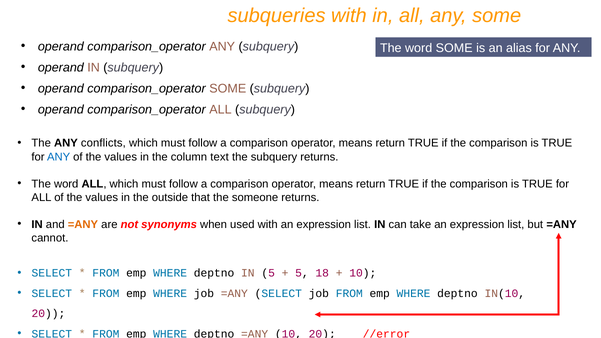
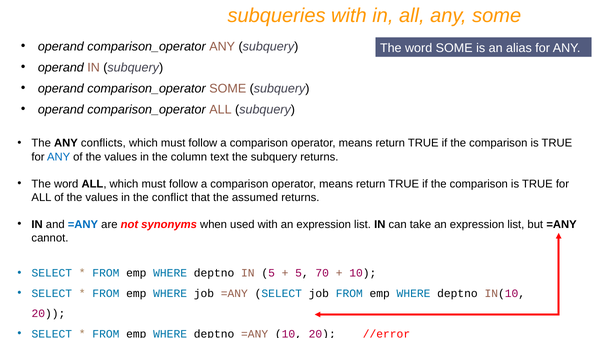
outside: outside -> conflict (170, 197)
someone: someone -> assumed (255, 197)
=ANY colour: orange -> blue (83, 224)
18: 18 -> 70 (322, 273)
